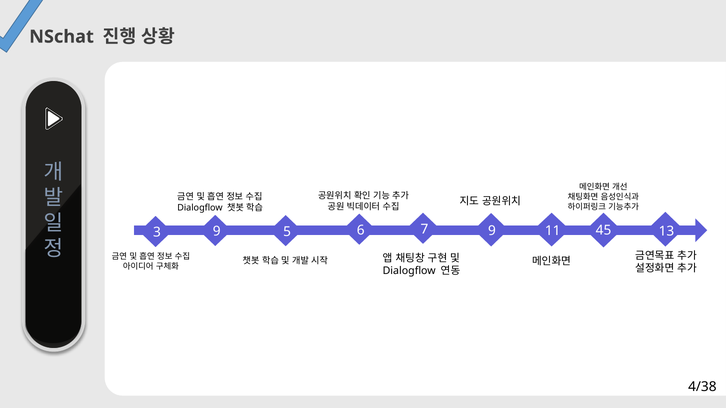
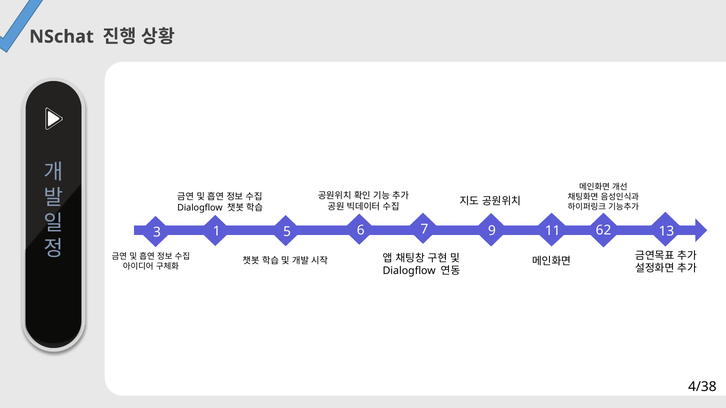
45: 45 -> 62 (604, 230)
3 9: 9 -> 1 (217, 232)
